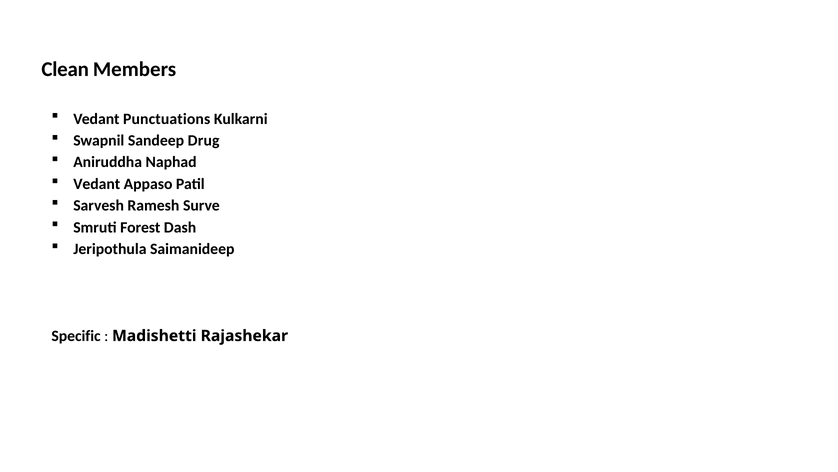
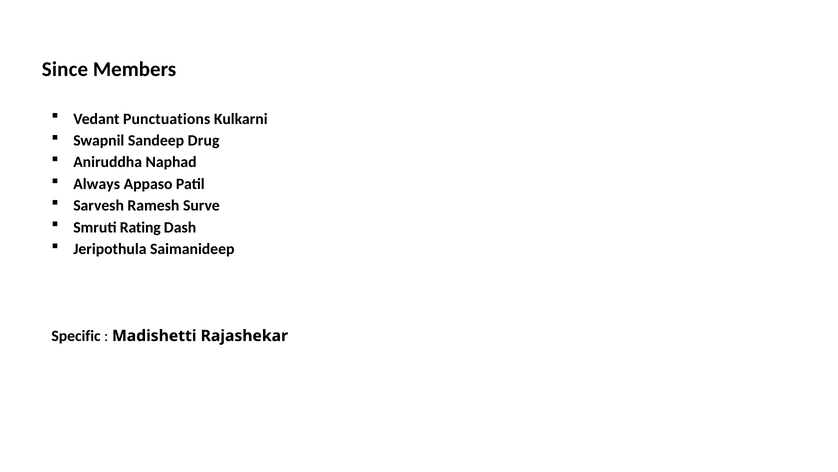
Clean: Clean -> Since (65, 69)
Vedant: Vedant -> Always (97, 184)
Forest: Forest -> Rating (140, 227)
